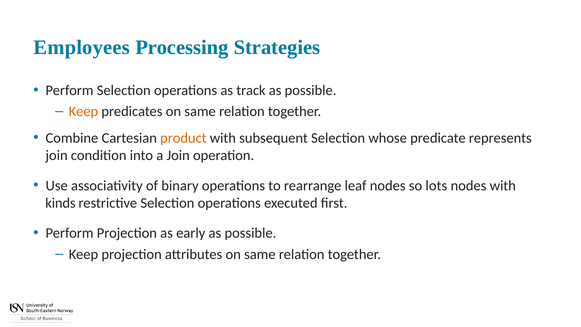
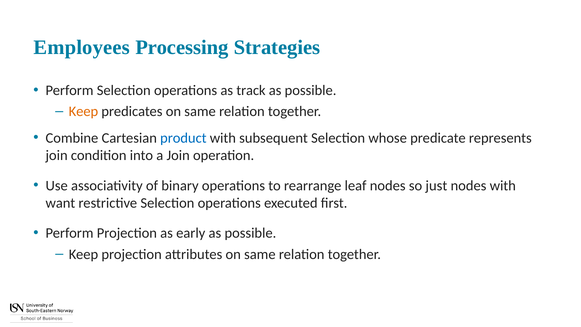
product colour: orange -> blue (183, 138)
lots: lots -> just (436, 185)
kinds: kinds -> want (60, 203)
